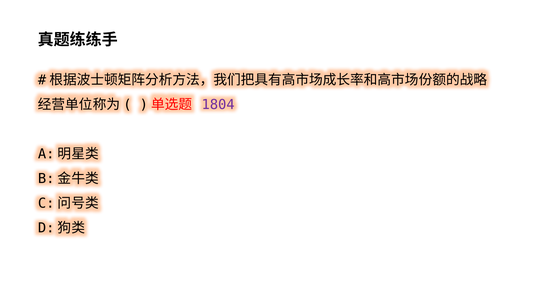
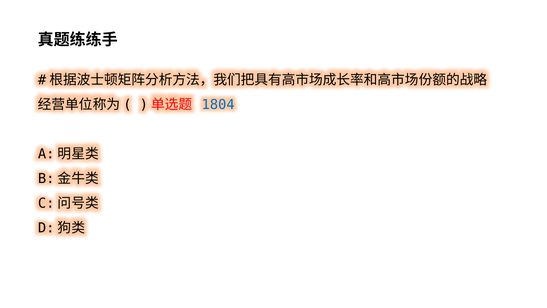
1804 colour: purple -> blue (218, 105)
